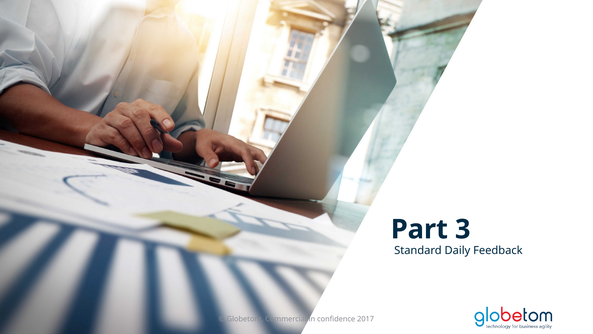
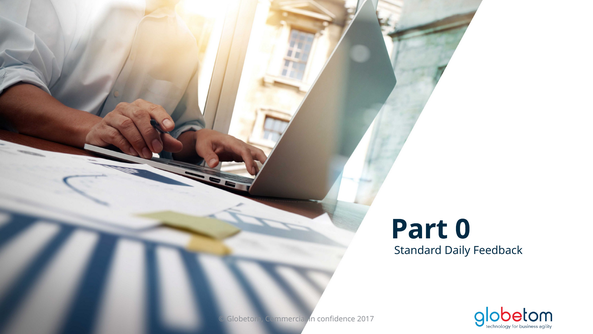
3: 3 -> 0 (463, 229)
